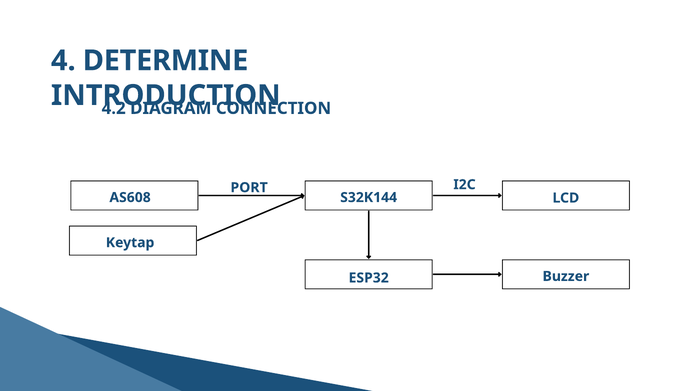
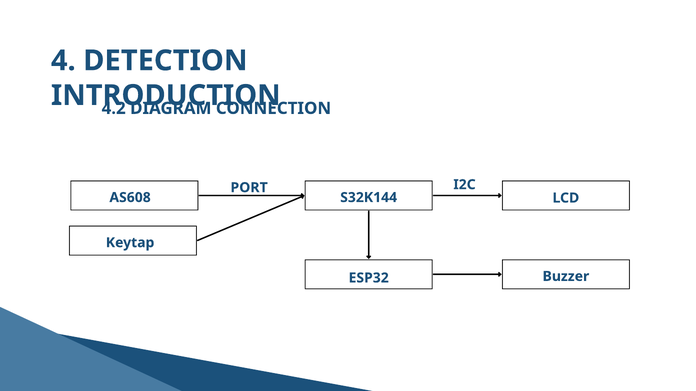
DETERMINE: DETERMINE -> DETECTION (165, 61)
